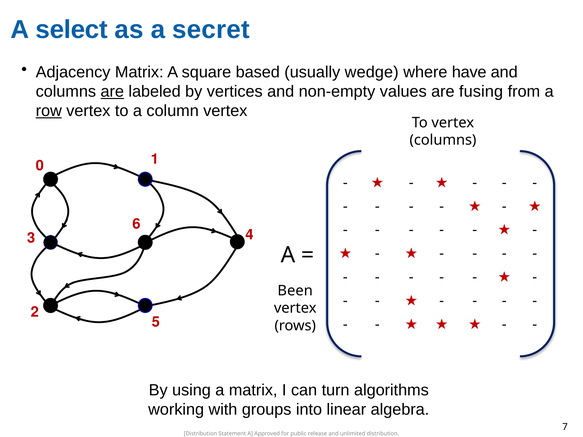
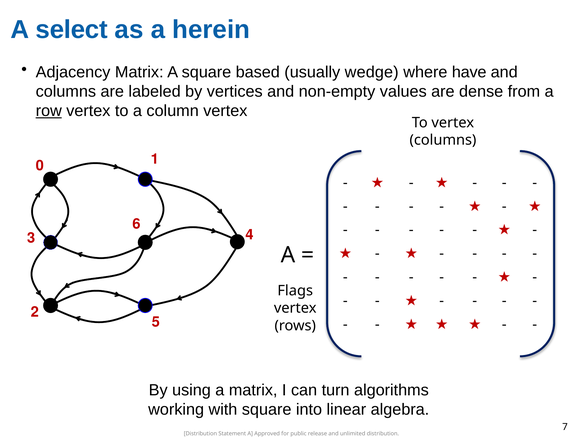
secret: secret -> herein (211, 30)
are underline: present -> none (112, 92)
fusing: fusing -> dense (481, 92)
Been: Been -> Flags (295, 291)
with groups: groups -> square (267, 410)
